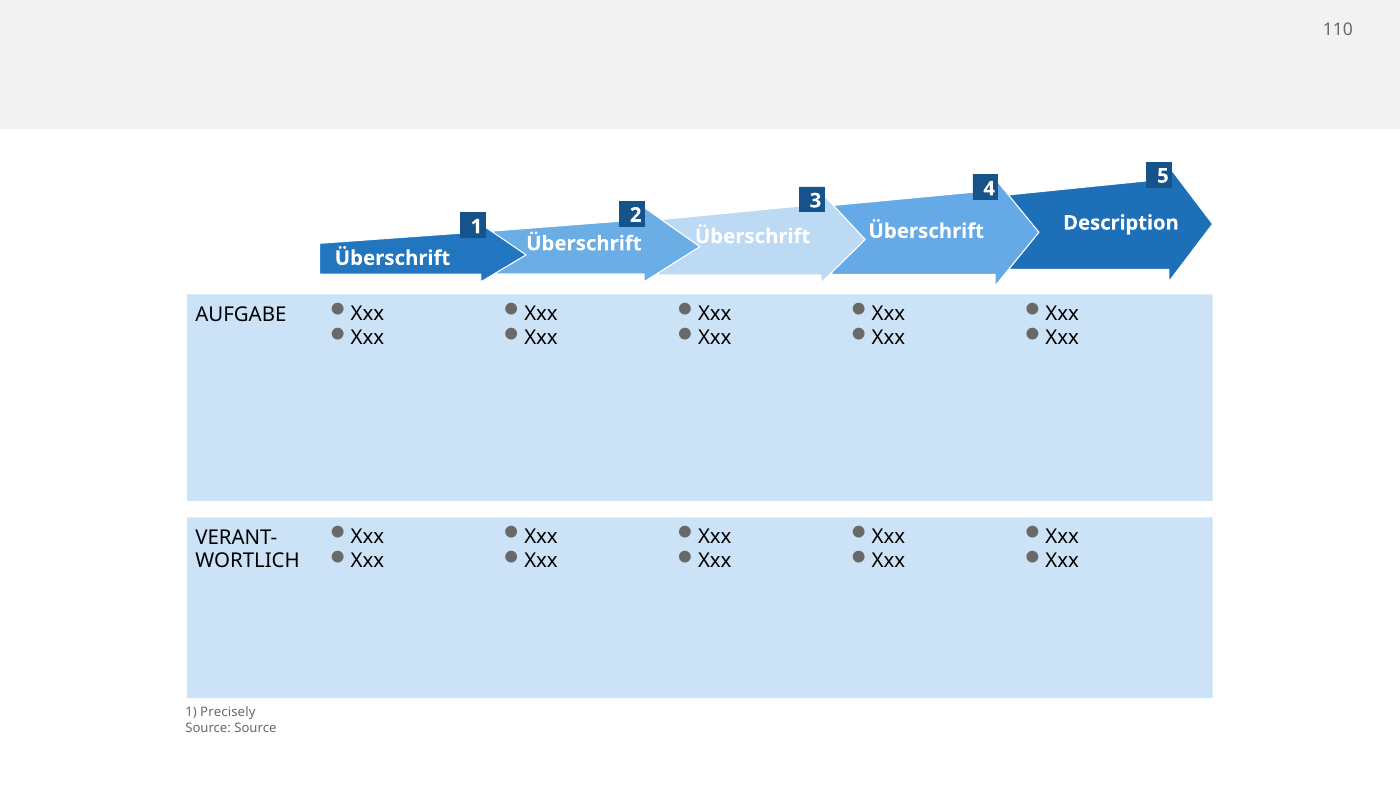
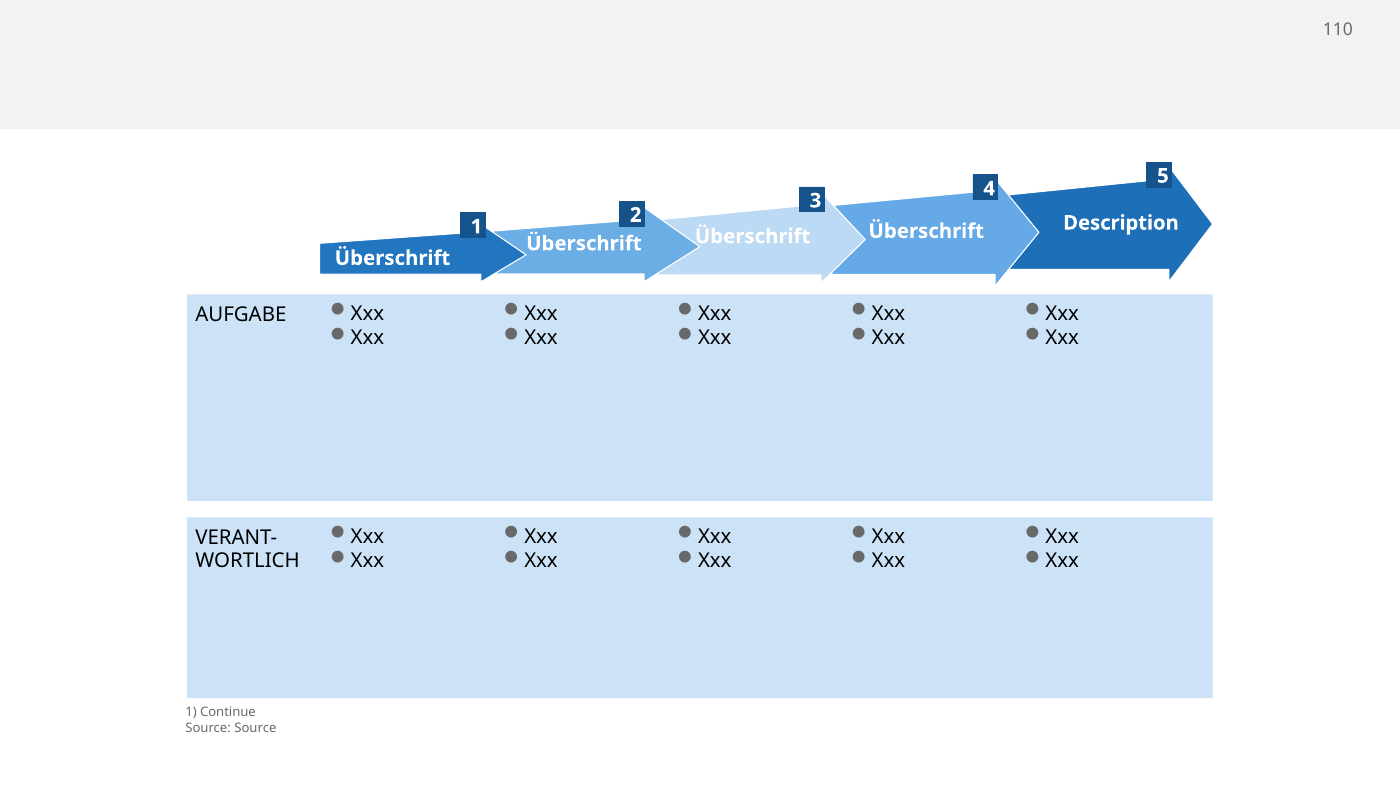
Precisely: Precisely -> Continue (228, 713)
